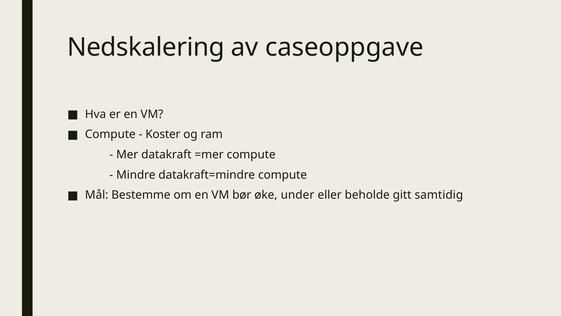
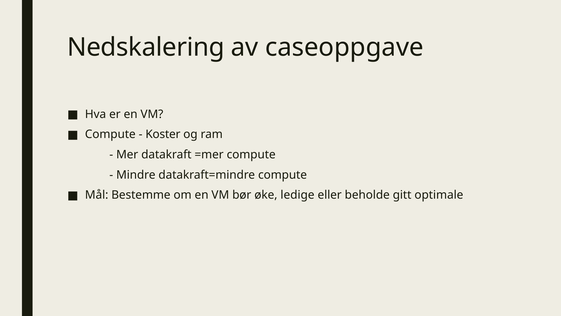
under: under -> ledige (297, 195)
samtidig: samtidig -> optimale (439, 195)
